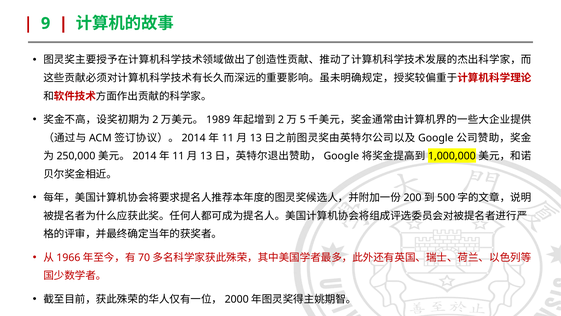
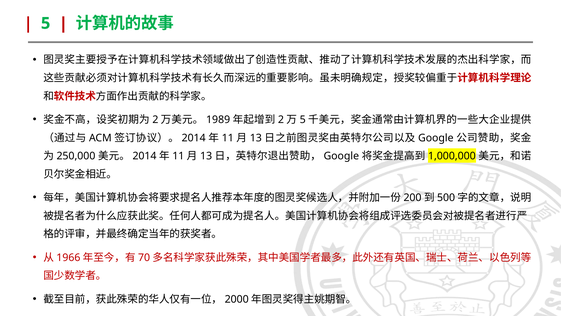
9: 9 -> 5 (46, 23)
